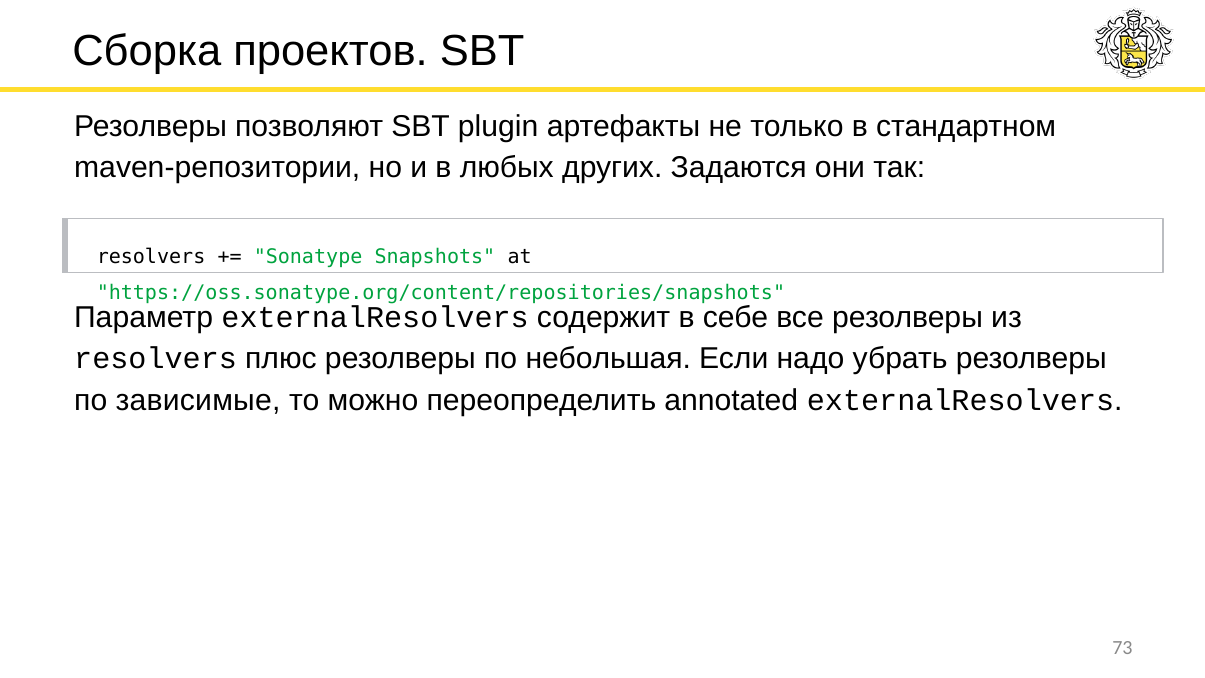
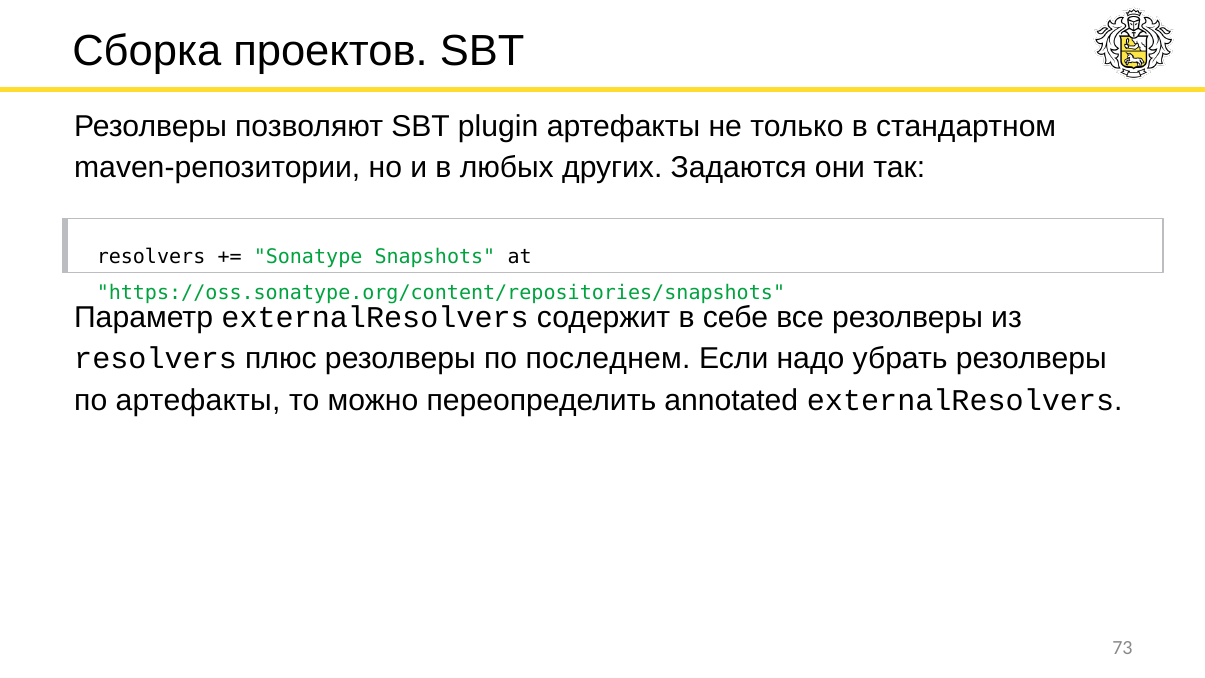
небольшая: небольшая -> последнем (608, 359)
по зависимые: зависимые -> артефакты (198, 400)
